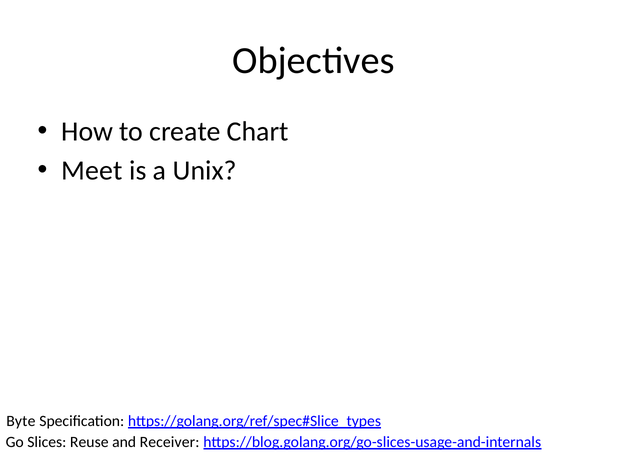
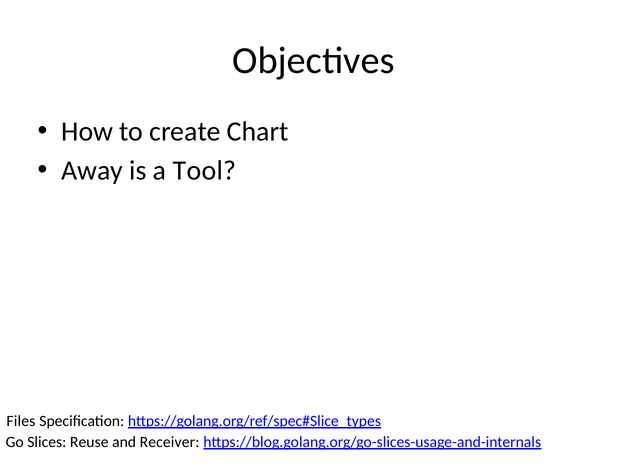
Meet: Meet -> Away (92, 171)
Unix: Unix -> Tool (205, 171)
Byte: Byte -> Files (21, 421)
